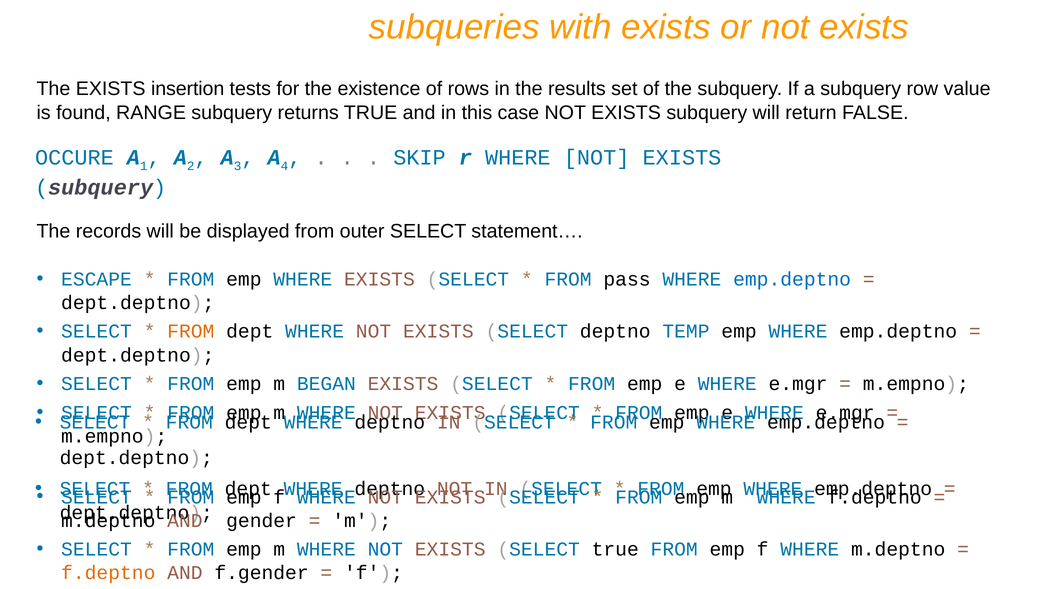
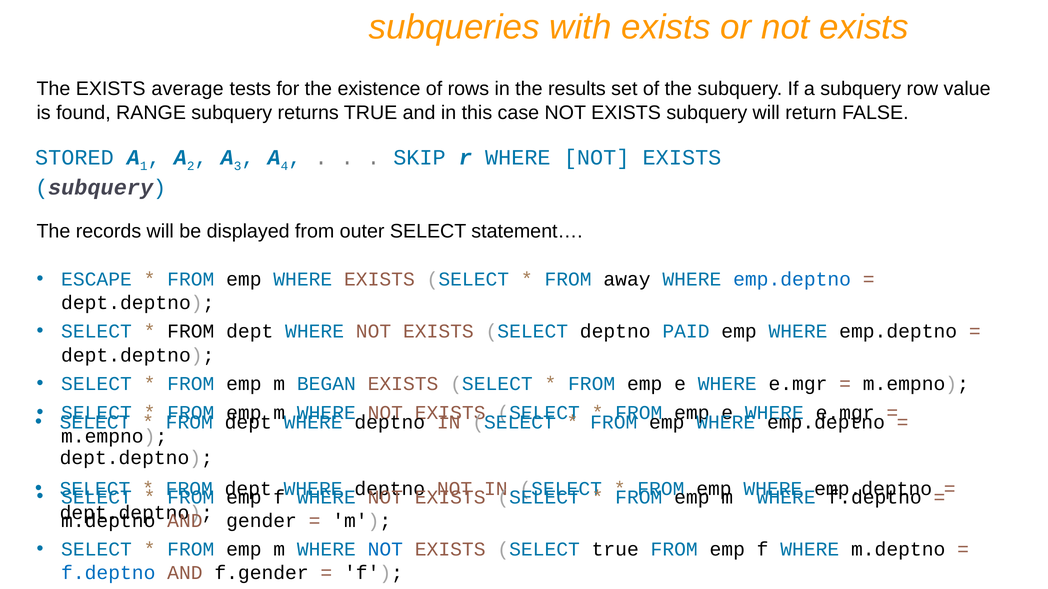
insertion: insertion -> average (188, 89)
OCCURE: OCCURE -> STORED (74, 158)
pass: pass -> away (627, 279)
FROM colour: orange -> black (191, 332)
TEMP: TEMP -> PAID (686, 332)
f.deptno colour: orange -> blue (108, 573)
